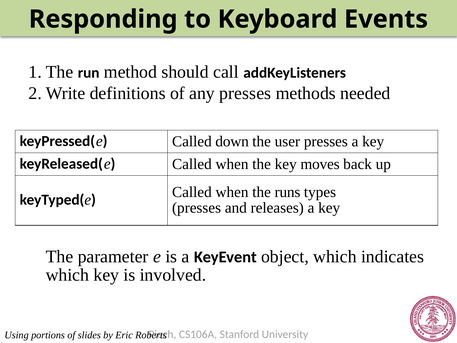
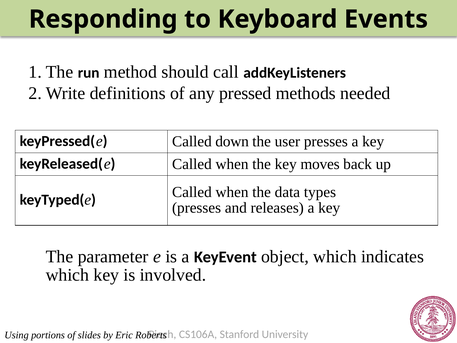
any presses: presses -> pressed (245, 93)
runs: runs -> data (287, 192)
